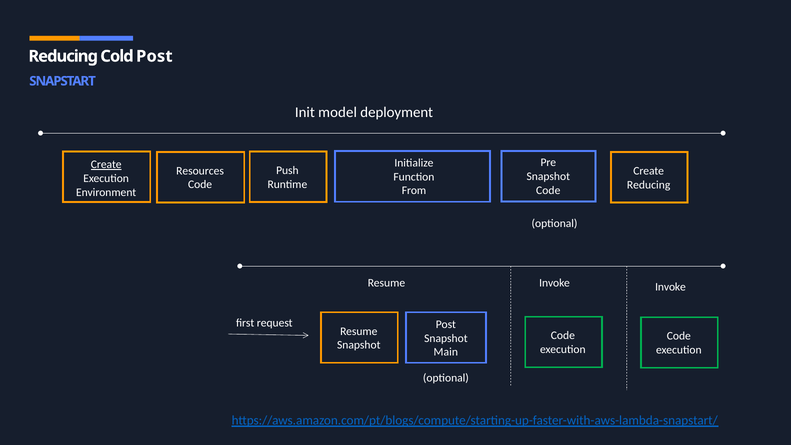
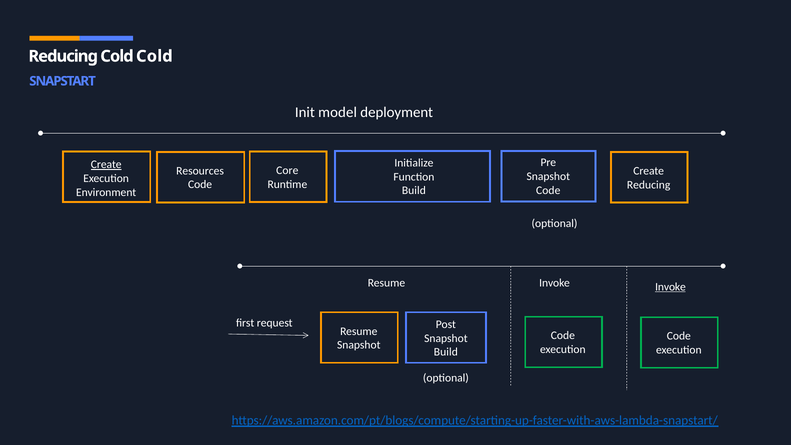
Cold Post: Post -> Cold (154, 56)
Push: Push -> Core (287, 170)
From: From -> Build (414, 191)
Invoke underline: none -> present (671, 287)
Main: Main -> Build (446, 352)
